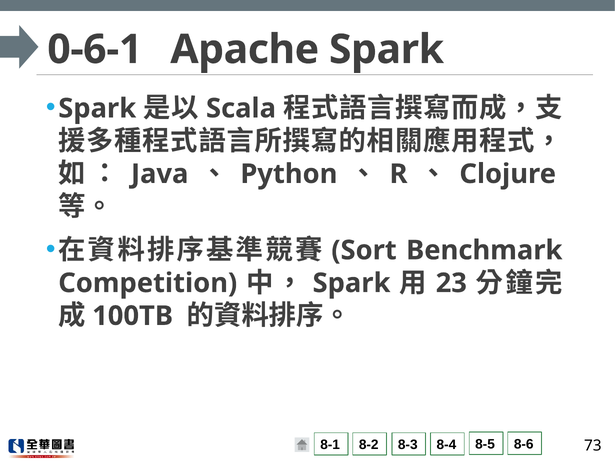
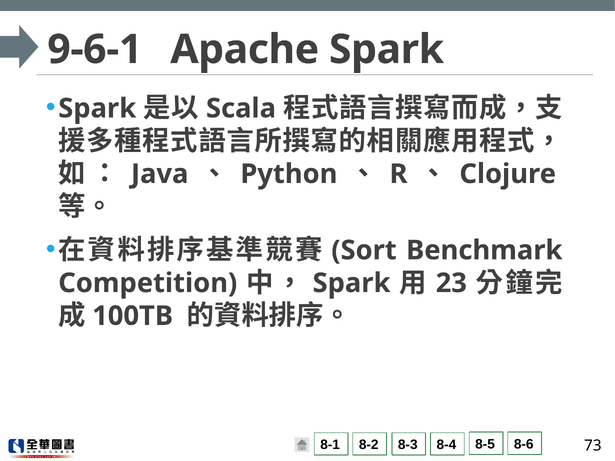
0-6-1: 0-6-1 -> 9-6-1 (95, 50)
